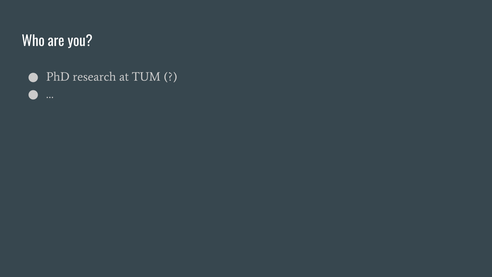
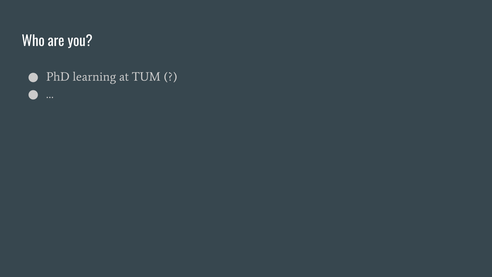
research: research -> learning (94, 77)
